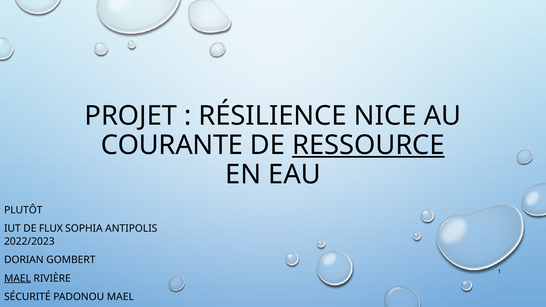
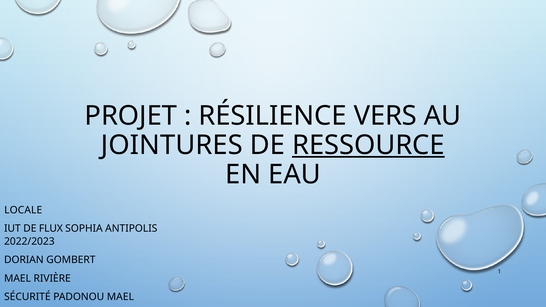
NICE: NICE -> VERS (385, 116)
COURANTE: COURANTE -> JOINTURES (172, 145)
PLUTÔT: PLUTÔT -> LOCALE (23, 210)
MAEL underline: present -> none (18, 278)
